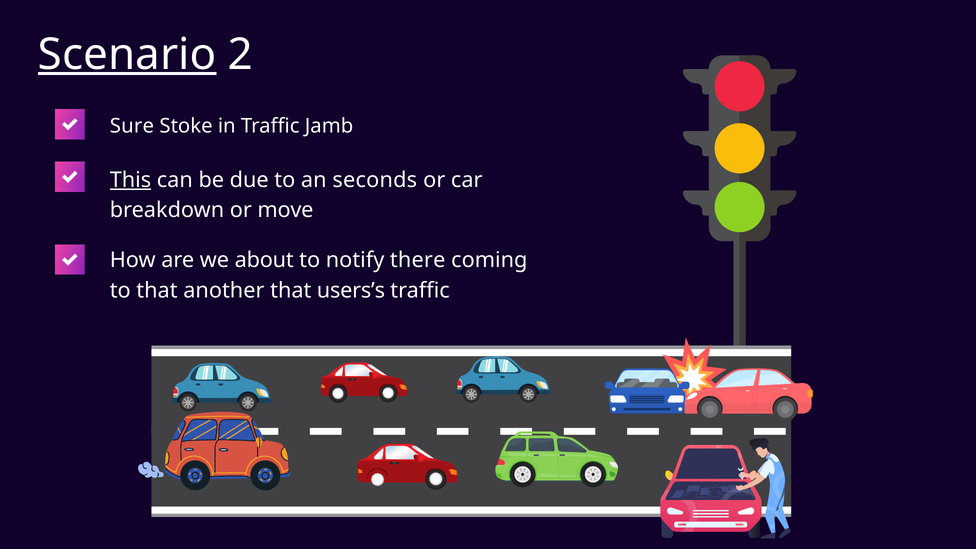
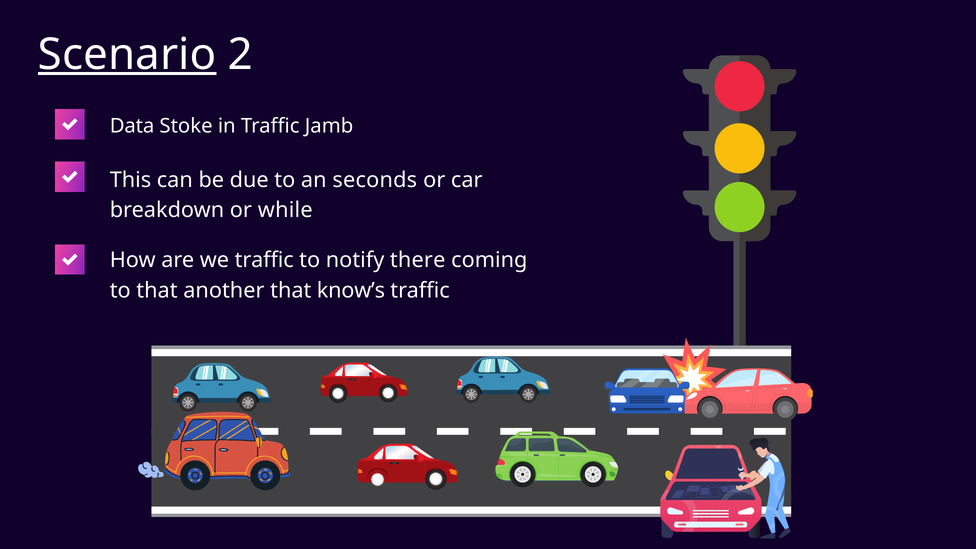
Sure: Sure -> Data (132, 126)
This underline: present -> none (130, 180)
move: move -> while (285, 210)
we about: about -> traffic (264, 260)
users’s: users’s -> know’s (351, 290)
